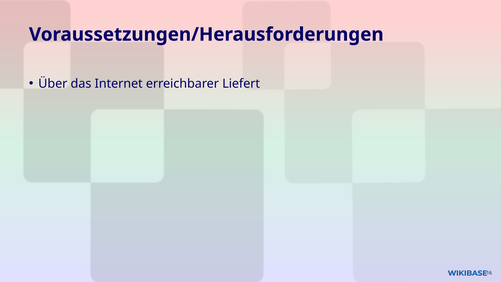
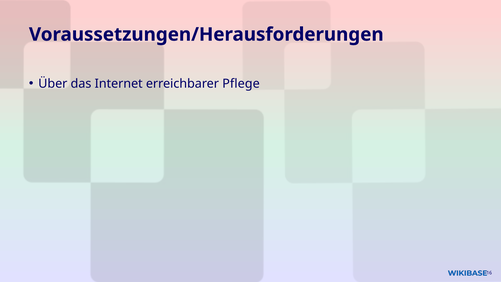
Liefert: Liefert -> Pflege (241, 84)
